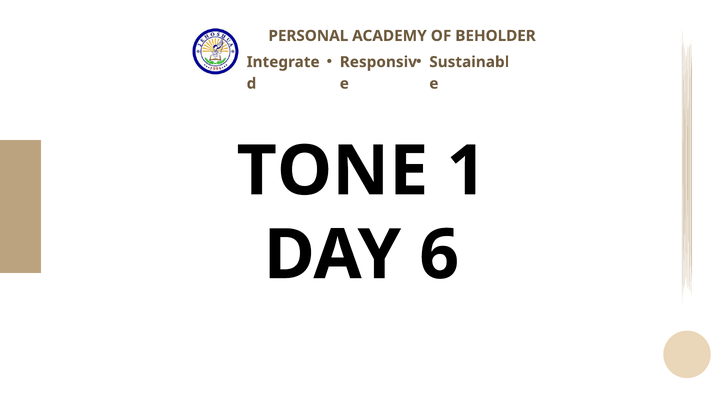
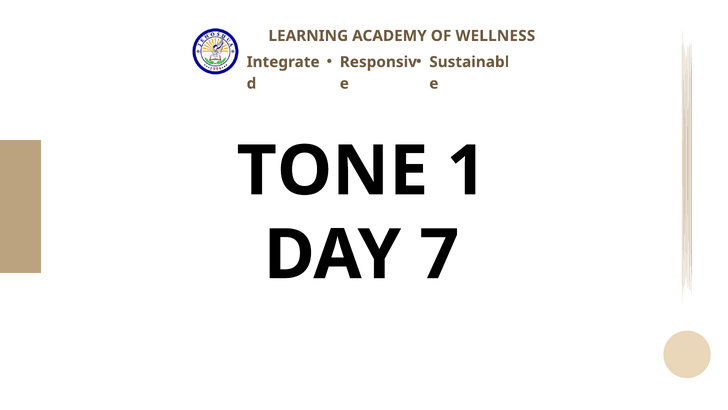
PERSONAL: PERSONAL -> LEARNING (308, 36)
BEHOLDER: BEHOLDER -> WELLNESS (495, 36)
6: 6 -> 7 (439, 255)
